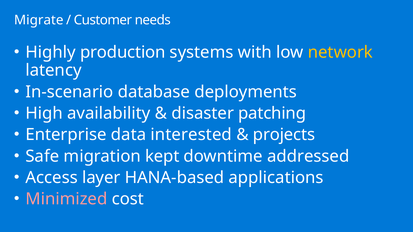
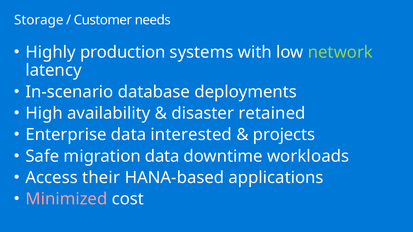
Migrate: Migrate -> Storage (39, 20)
network colour: yellow -> light green (340, 52)
patching: patching -> retained (272, 113)
migration kept: kept -> data (162, 156)
addressed: addressed -> workloads (308, 156)
layer: layer -> their (101, 178)
